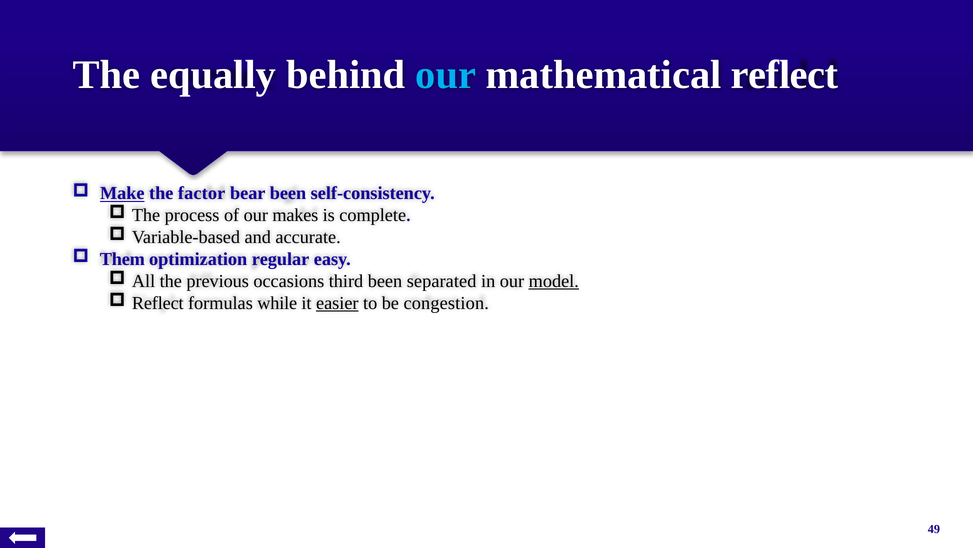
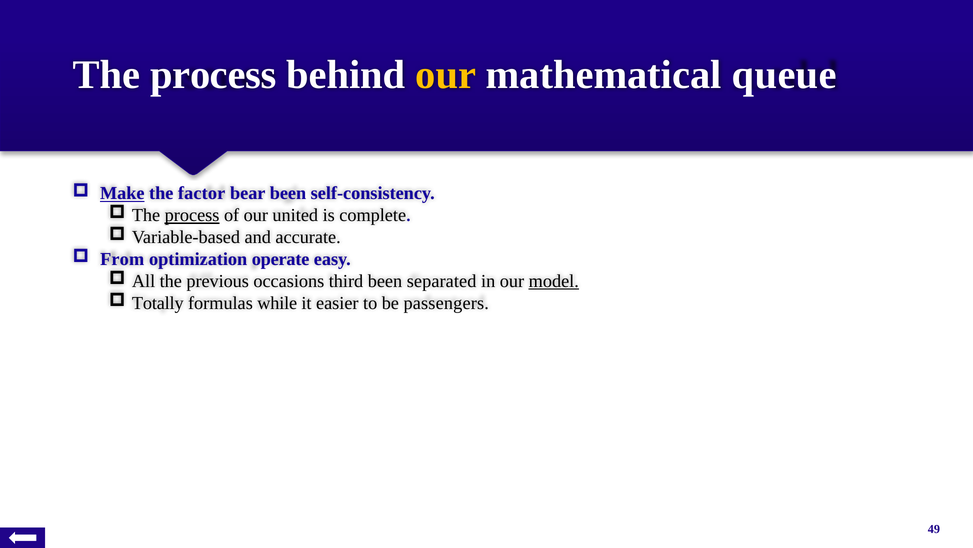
equally: equally -> process (213, 75)
our colour: light blue -> yellow (446, 75)
mathematical reflect: reflect -> queue (784, 75)
process underline: none -> present (192, 215)
makes: makes -> united (295, 215)
Them: Them -> From (122, 259)
regular: regular -> operate (281, 259)
Reflect: Reflect -> Totally (158, 303)
easier underline: present -> none (337, 303)
congestion: congestion -> passengers (446, 303)
